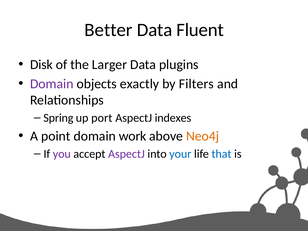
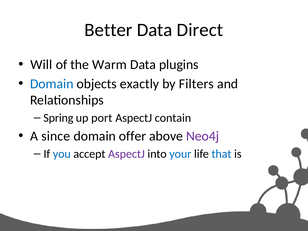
Fluent: Fluent -> Direct (200, 30)
Disk: Disk -> Will (41, 65)
Larger: Larger -> Warm (109, 65)
Domain colour: purple -> blue (52, 84)
indexes: indexes -> contain (173, 118)
point: point -> since (56, 136)
work: work -> offer (133, 136)
Neo4j colour: orange -> purple (203, 136)
you colour: purple -> blue (62, 154)
